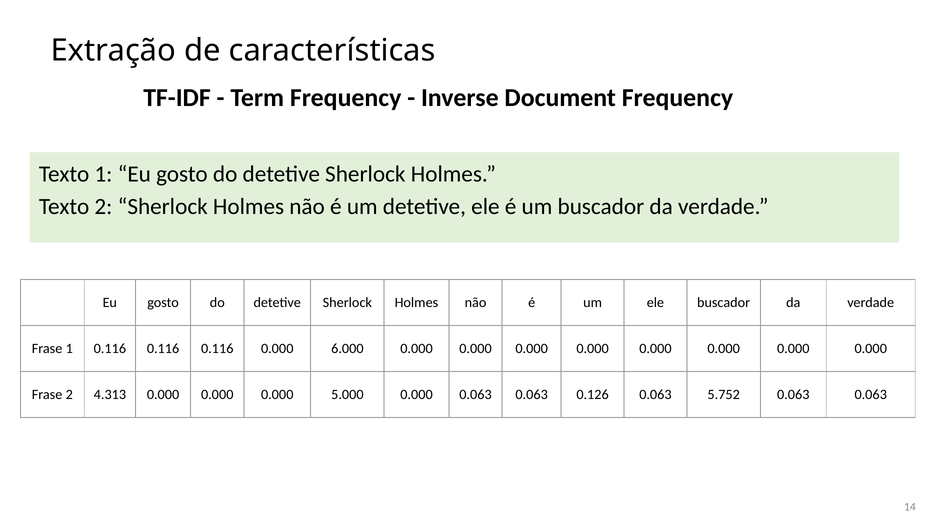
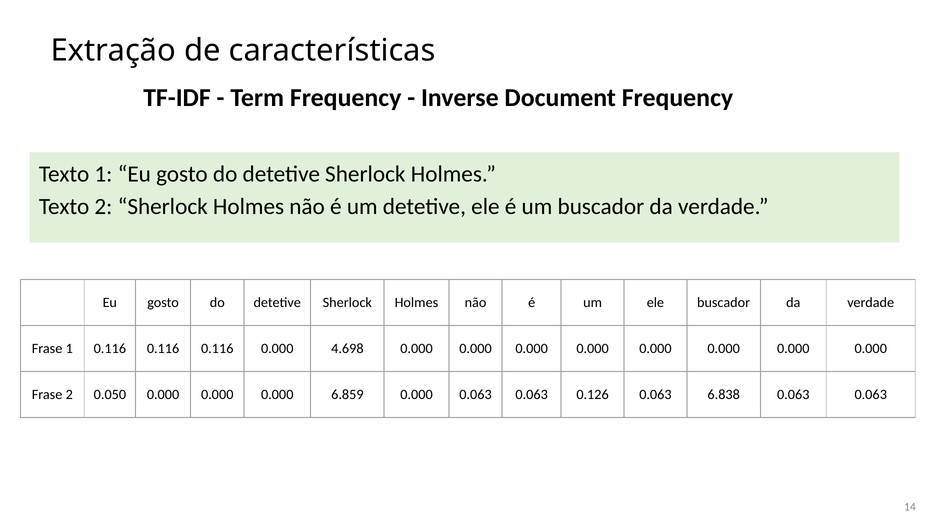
6.000: 6.000 -> 4.698 (347, 349)
4.313: 4.313 -> 0.050 (110, 395)
5.000: 5.000 -> 6.859 (347, 395)
5.752: 5.752 -> 6.838 (724, 395)
